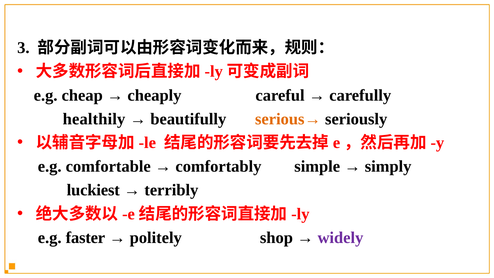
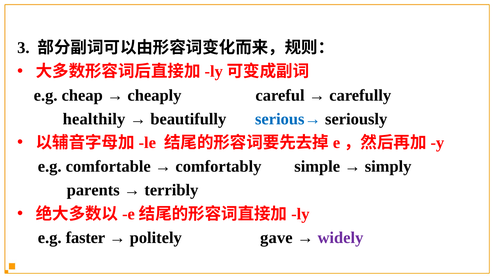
serious→ colour: orange -> blue (288, 119)
luckiest: luckiest -> parents (93, 190)
shop: shop -> gave (276, 238)
